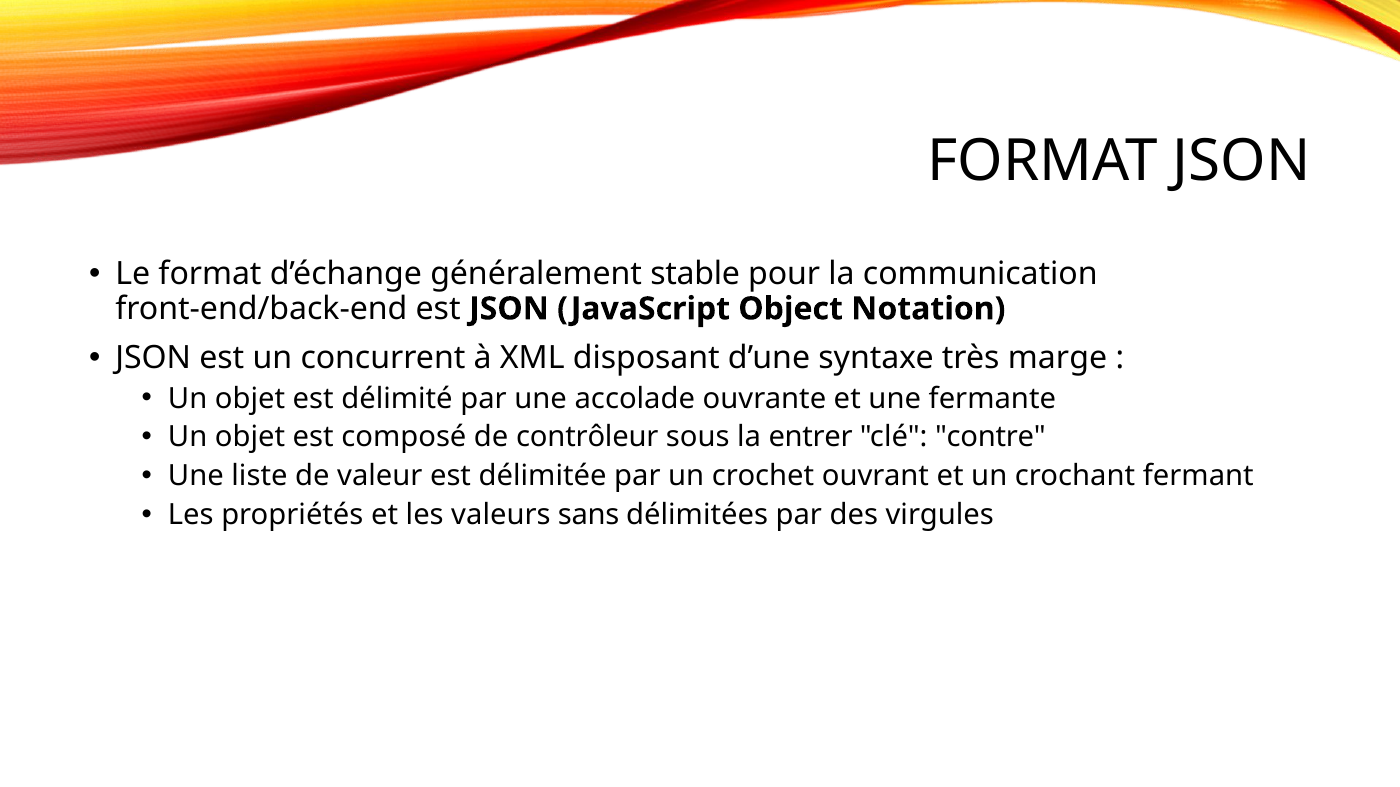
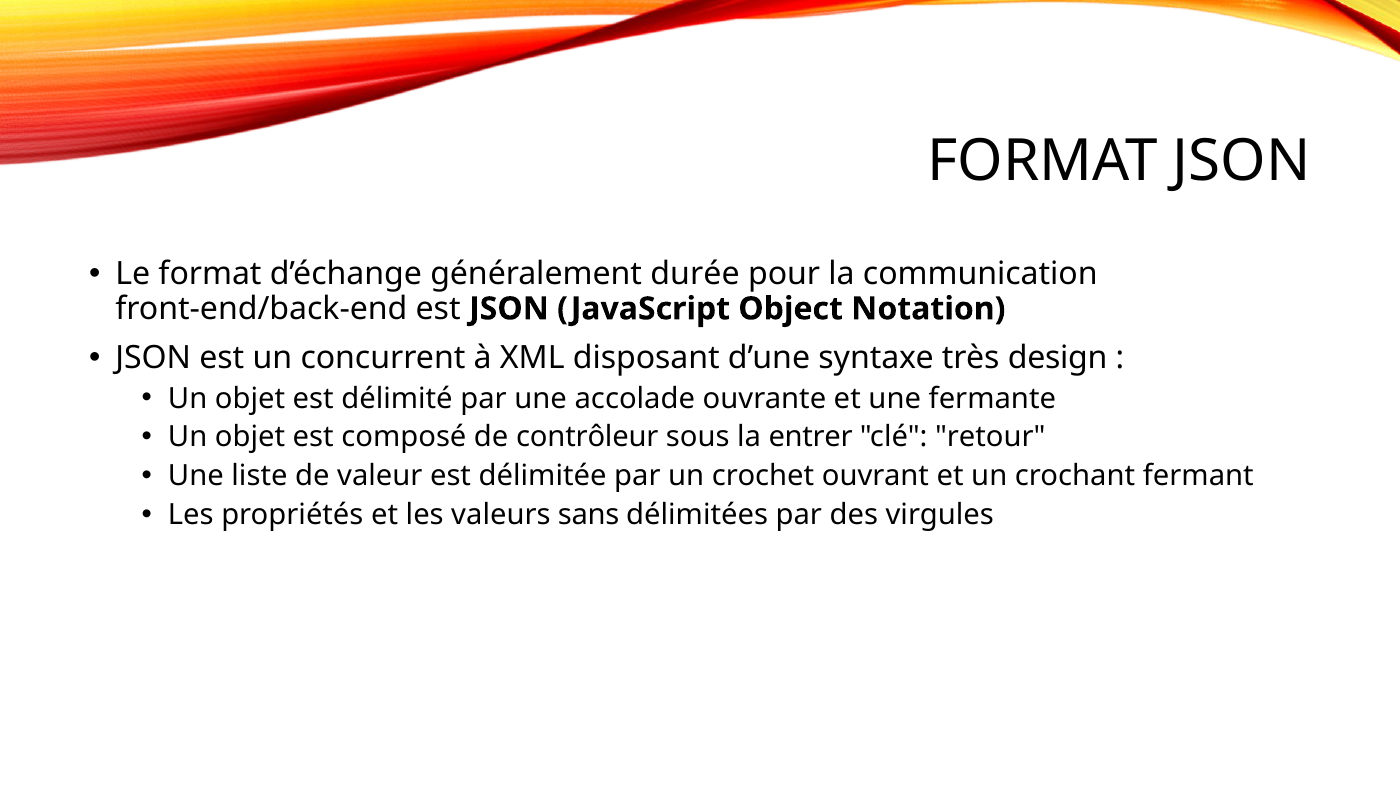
stable: stable -> durée (695, 274)
marge: marge -> design (1058, 358)
contre: contre -> retour (990, 437)
